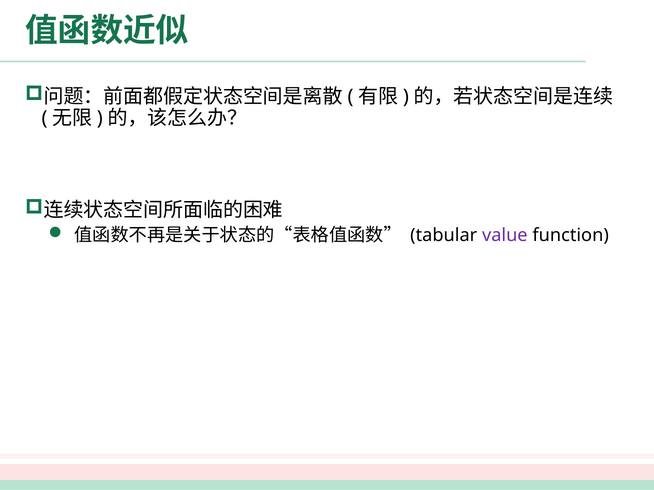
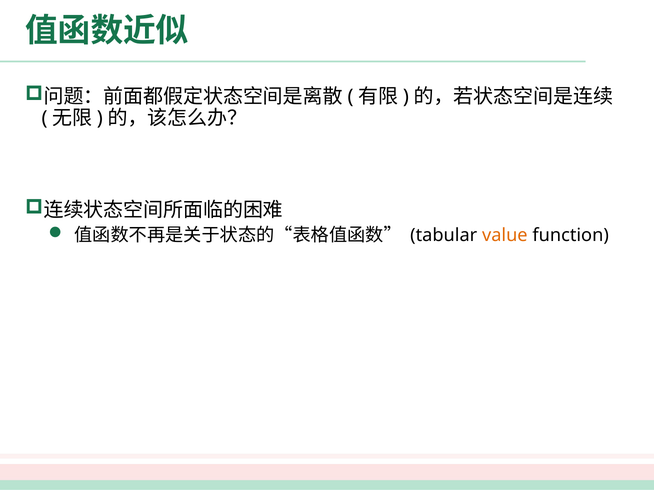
value colour: purple -> orange (505, 236)
